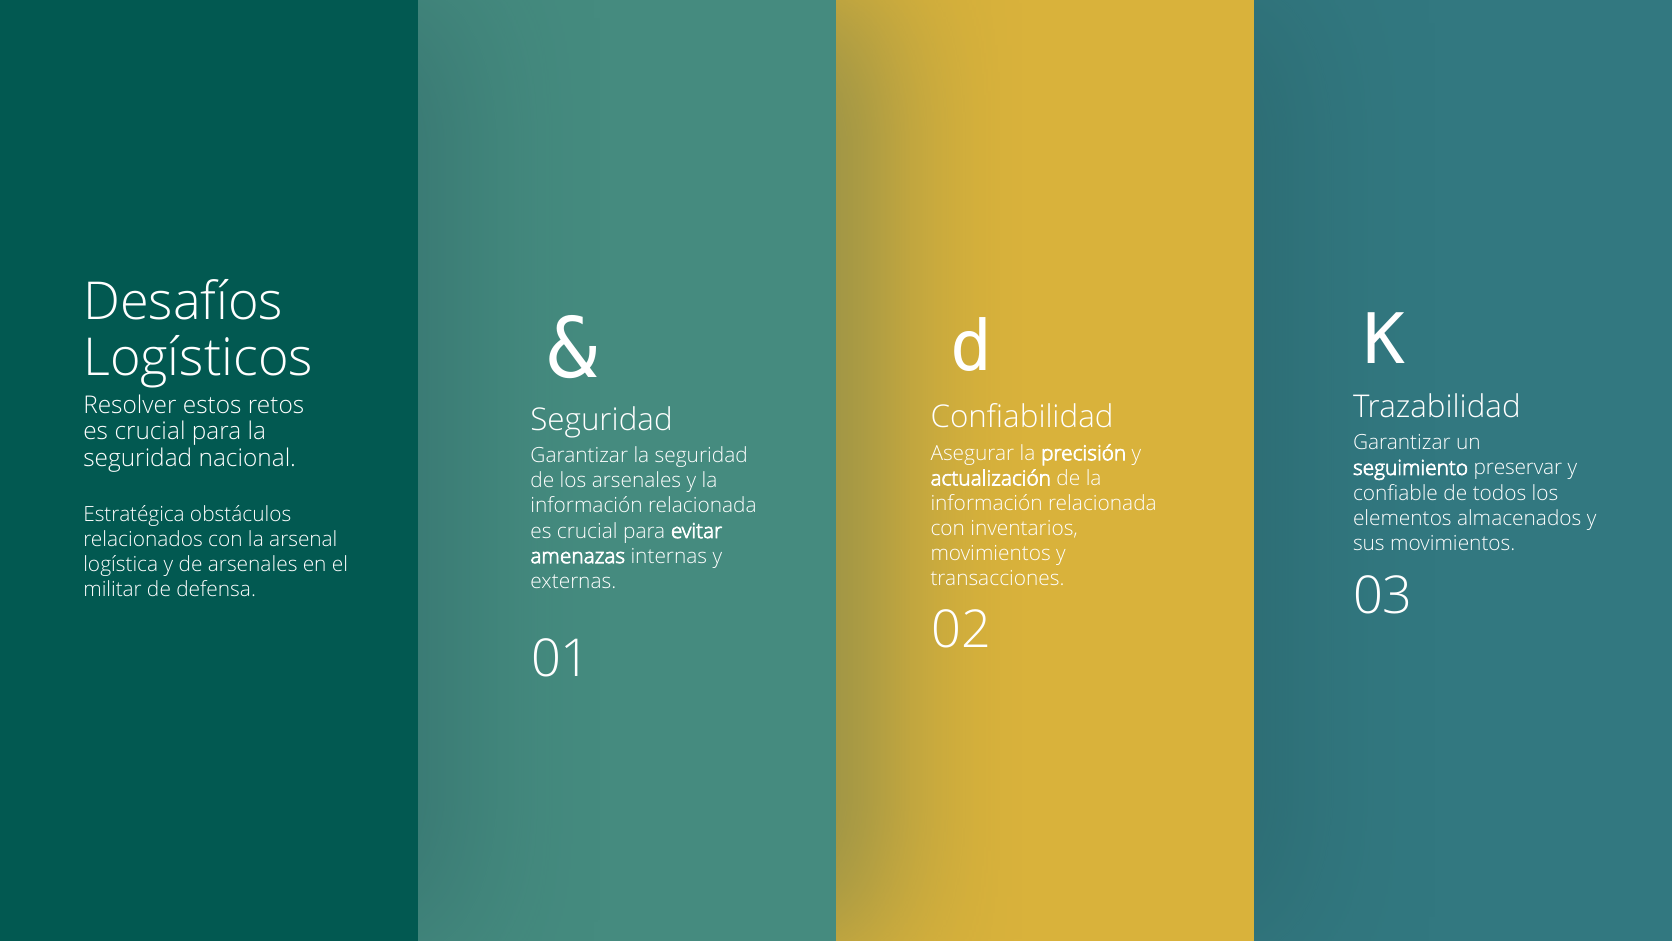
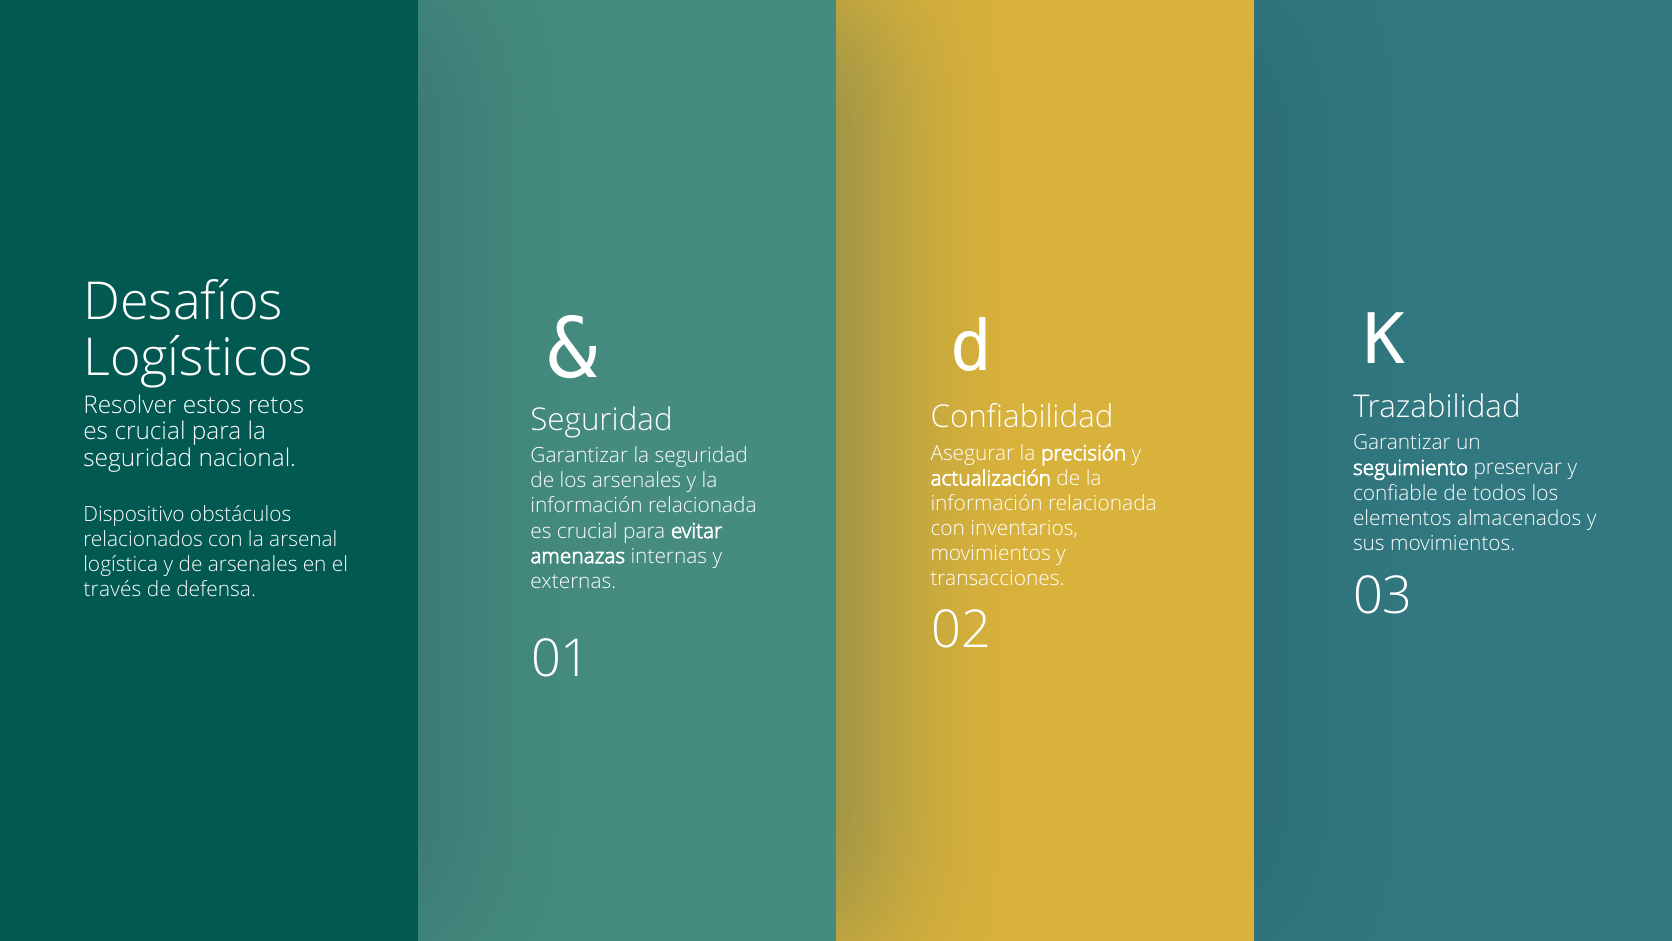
Estratégica: Estratégica -> Dispositivo (134, 514)
militar: militar -> través (112, 590)
